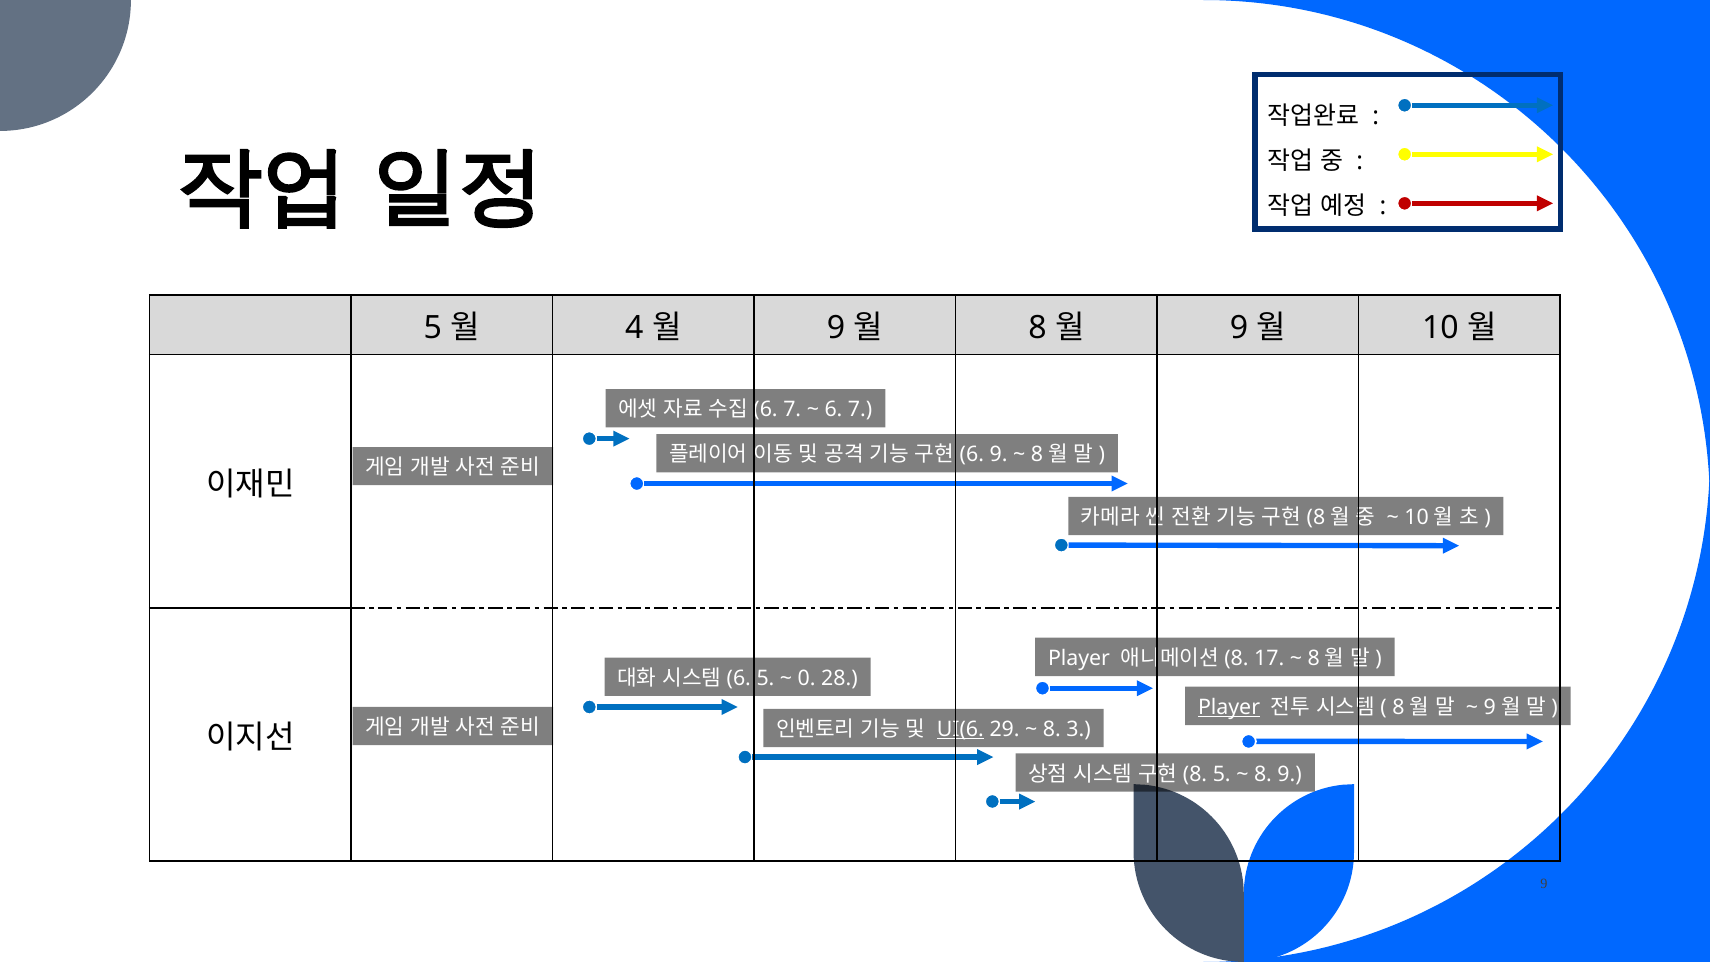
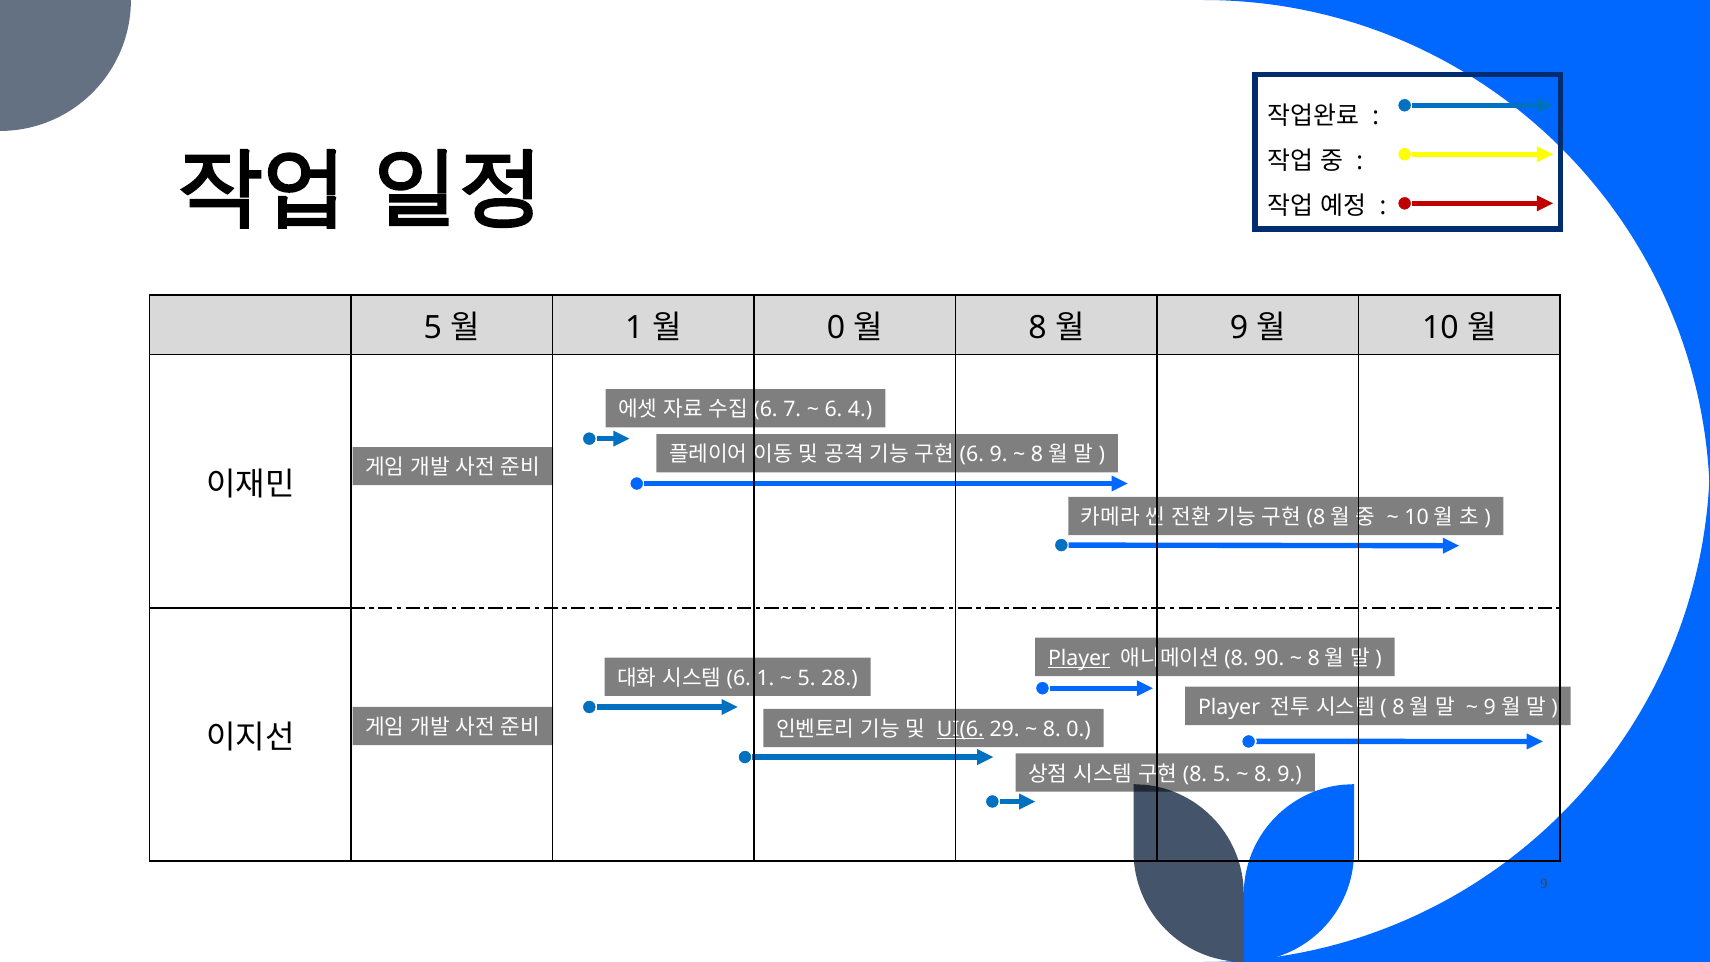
4: 4 -> 1 (634, 328)
9: 9 -> 0 (836, 328)
6 7: 7 -> 4 (860, 410)
Player underline: none -> present (1079, 658)
17: 17 -> 90 (1269, 658)
5: 5 -> 1 (765, 678)
0: 0 -> 5 (807, 678)
Player underline: present -> none (1229, 707)
8 3: 3 -> 0 (1079, 729)
